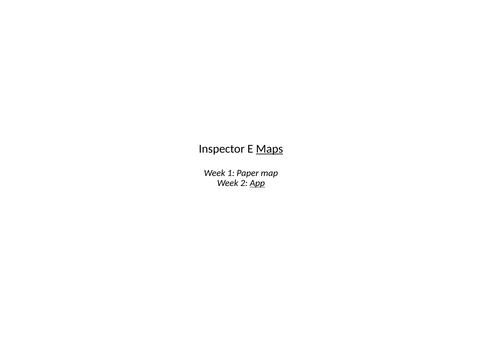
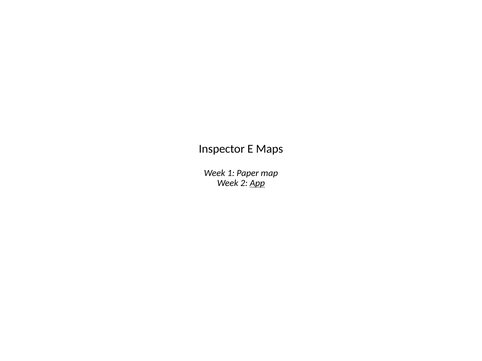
Maps underline: present -> none (270, 149)
